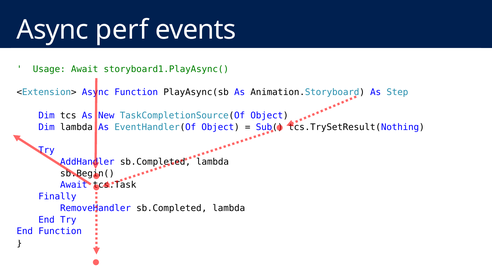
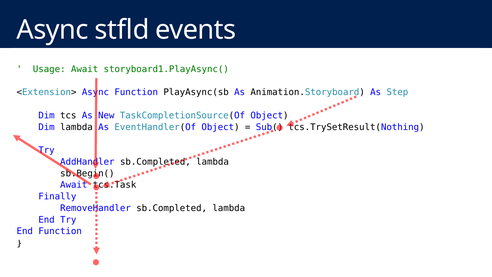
perf: perf -> stfld (122, 30)
